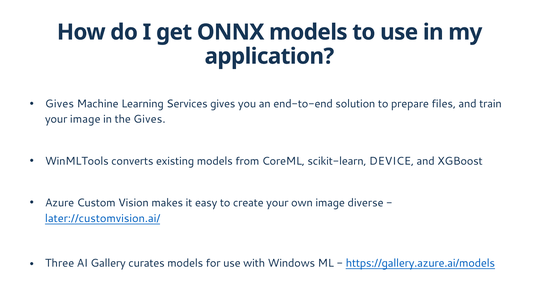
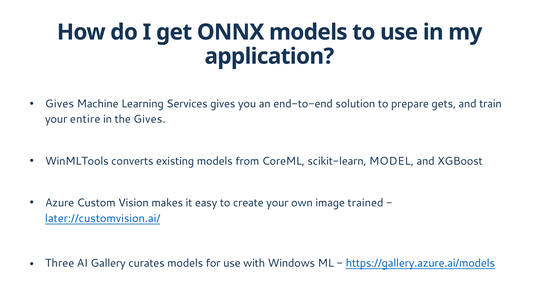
files: files -> gets (444, 104)
your image: image -> entire (85, 119)
DEVICE: DEVICE -> MODEL (391, 161)
diverse: diverse -> trained (365, 203)
